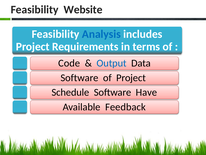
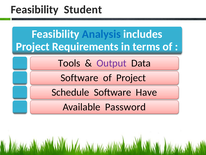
Website: Website -> Student (83, 10)
Code: Code -> Tools (69, 63)
Output colour: blue -> purple (112, 63)
Feedback: Feedback -> Password (125, 107)
